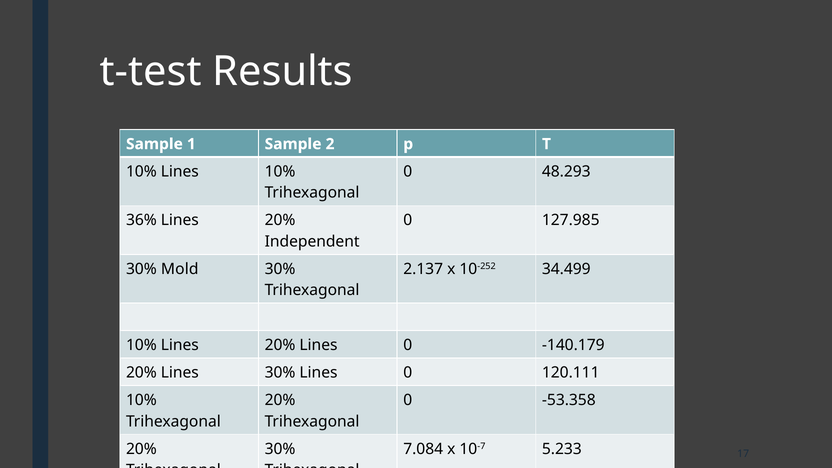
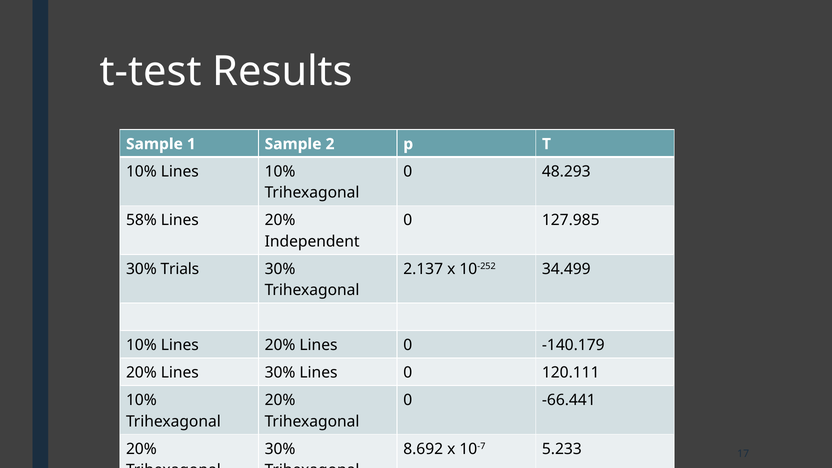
36%: 36% -> 58% (141, 220)
Mold: Mold -> Trials (180, 269)
-53.358: -53.358 -> -66.441 (569, 400)
7.084: 7.084 -> 8.692 (423, 449)
